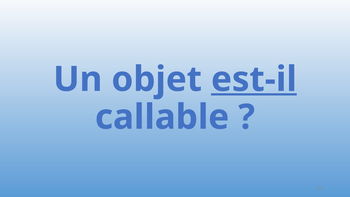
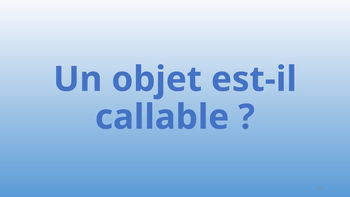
est-il underline: present -> none (254, 79)
